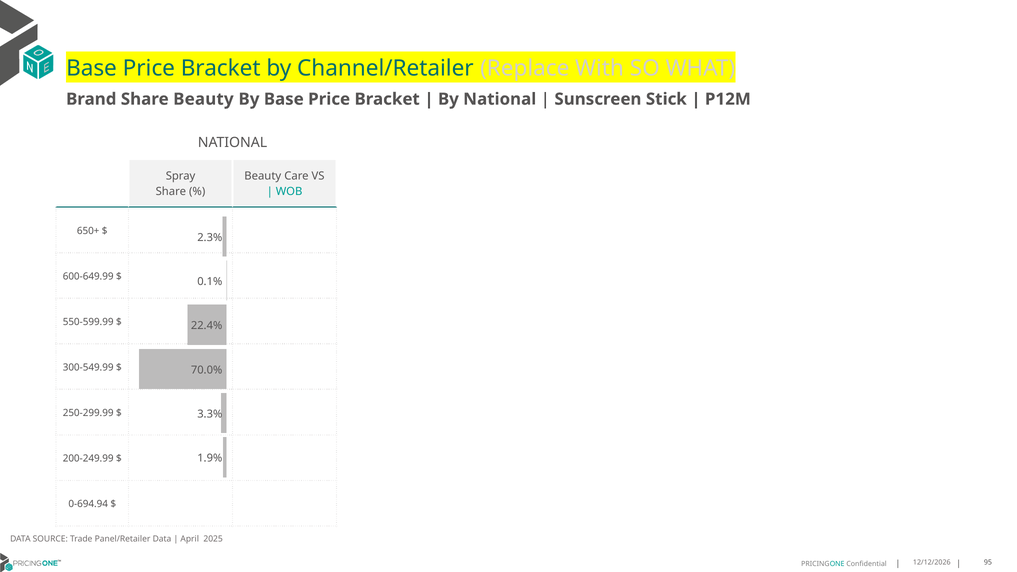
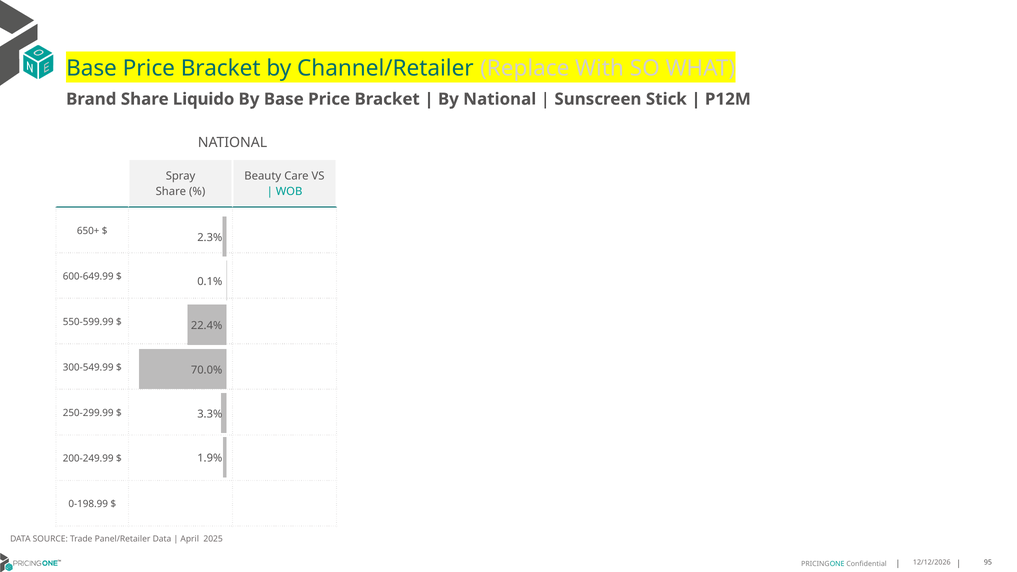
Share Beauty: Beauty -> Liquido (204, 99)
0-694.94: 0-694.94 -> 0-198.99 (88, 504)
